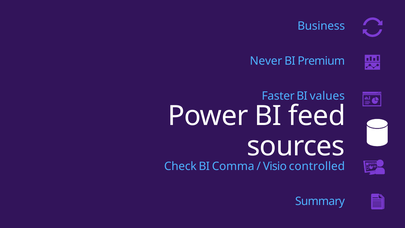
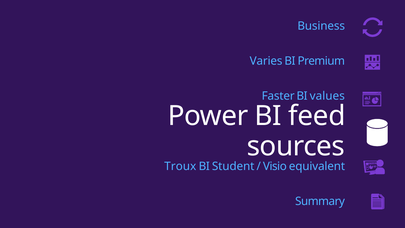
Never: Never -> Varies (266, 61)
Check: Check -> Troux (180, 166)
Comma: Comma -> Student (233, 166)
controlled: controlled -> equivalent (317, 166)
